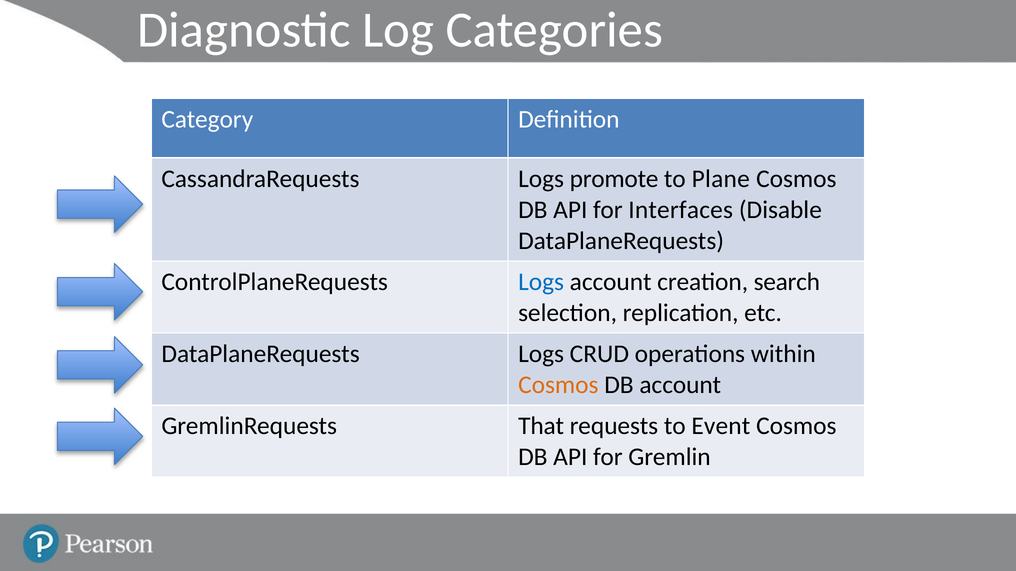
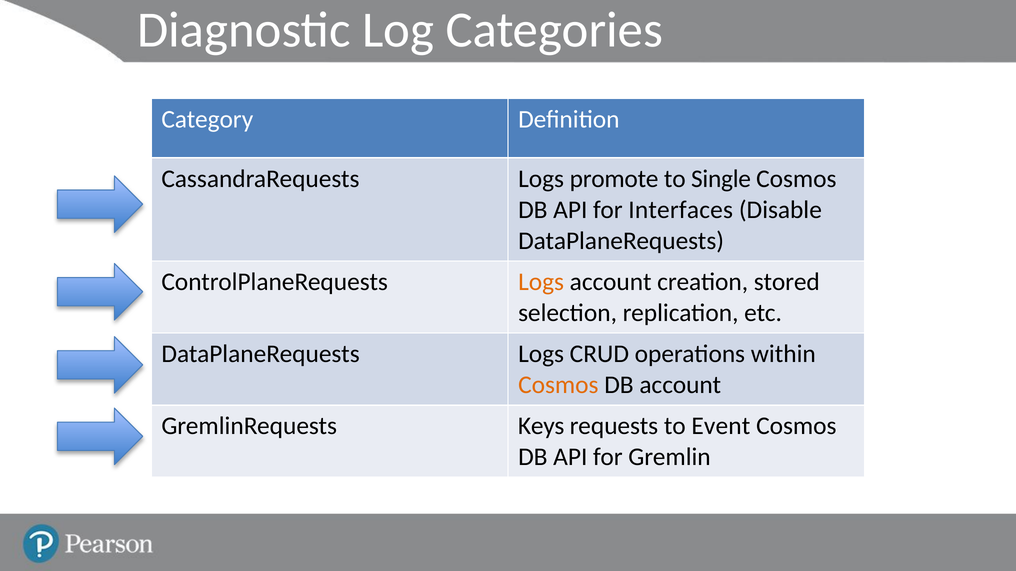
Plane: Plane -> Single (721, 179)
Logs colour: blue -> orange (541, 282)
search: search -> stored (787, 282)
That: That -> Keys (541, 426)
